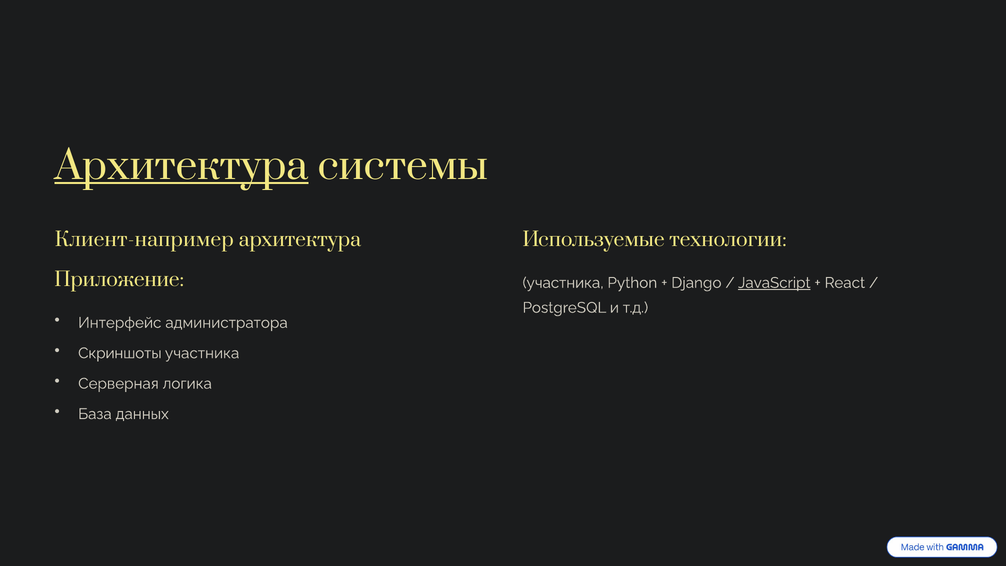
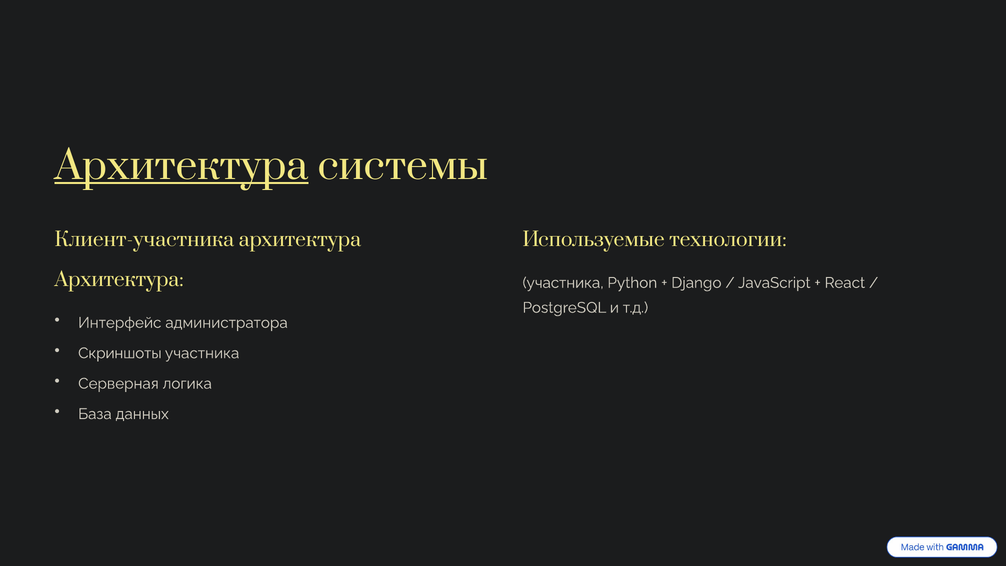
Клиент-например: Клиент-например -> Клиент-участника (144, 240)
Приложение: Приложение -> Архитектура (119, 280)
JavaScript underline: present -> none (774, 283)
